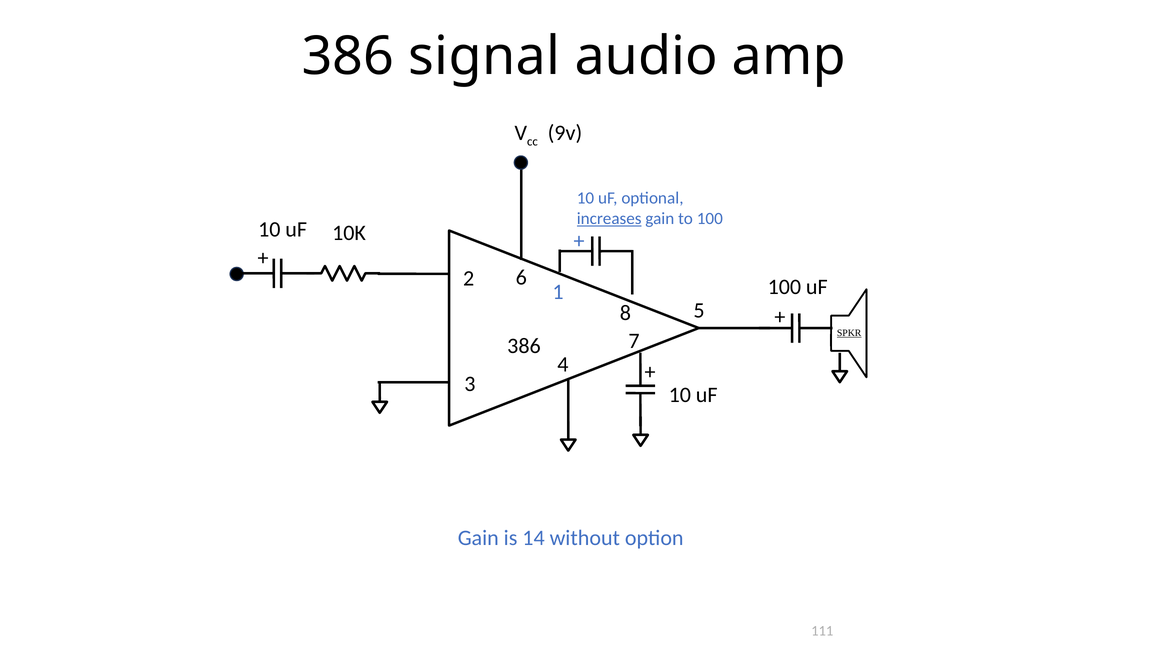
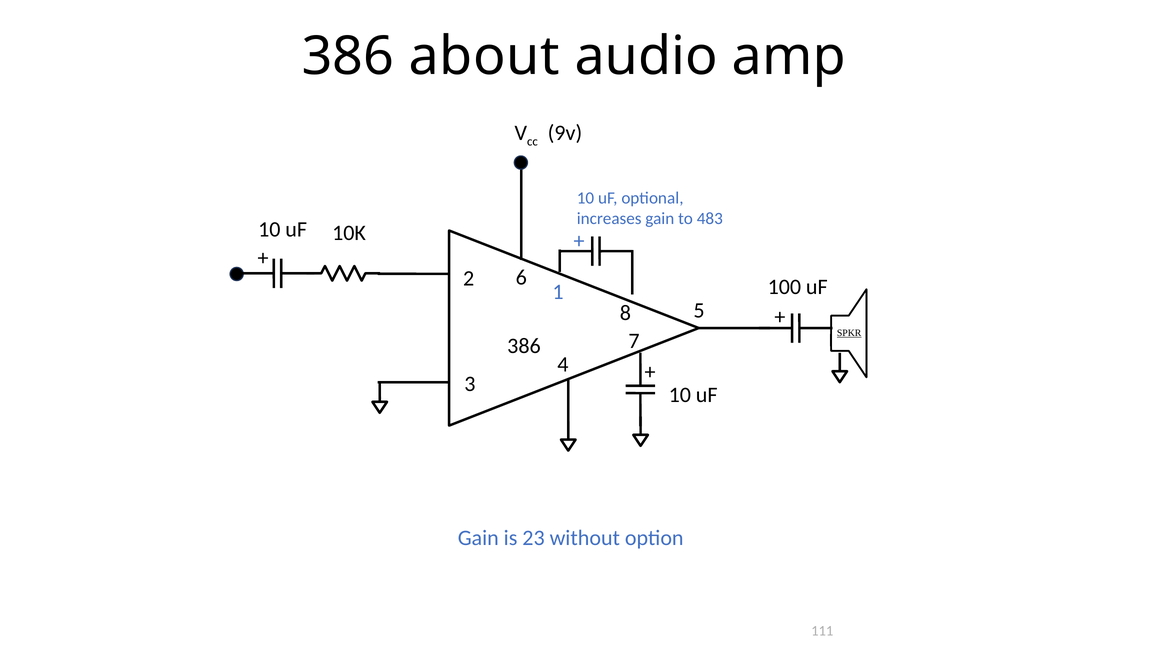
signal: signal -> about (484, 57)
increases underline: present -> none (609, 219)
to 100: 100 -> 483 (710, 219)
14: 14 -> 23 (534, 538)
